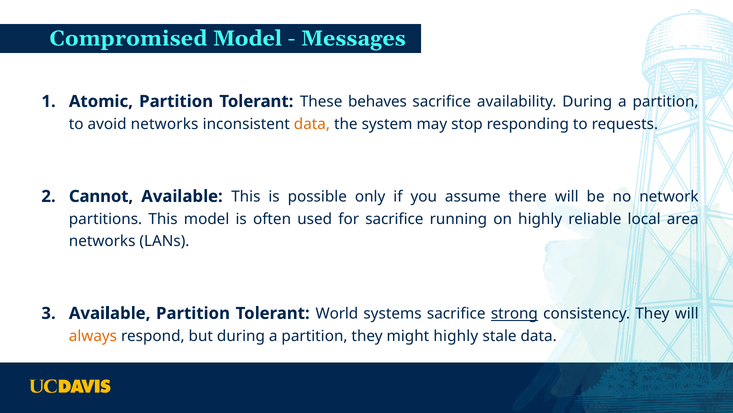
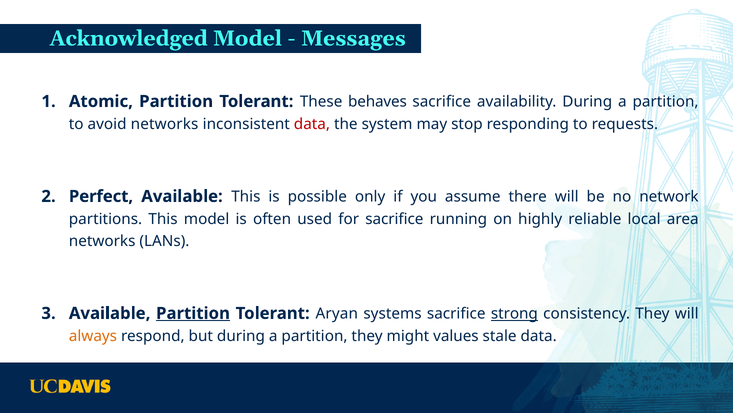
Compromised: Compromised -> Acknowledged (129, 38)
data colour: orange -> red (312, 124)
Cannot: Cannot -> Perfect (101, 196)
Partition underline: none -> present (193, 313)
World: World -> Aryan (337, 313)
might highly: highly -> values (456, 336)
